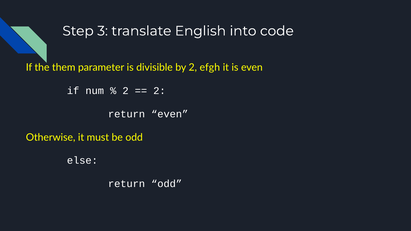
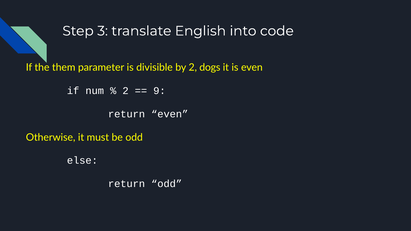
efgh: efgh -> dogs (210, 68)
2: 2 -> 9 (159, 91)
